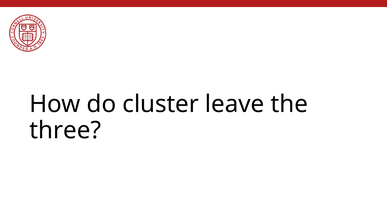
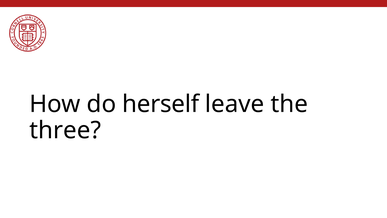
cluster: cluster -> herself (161, 104)
